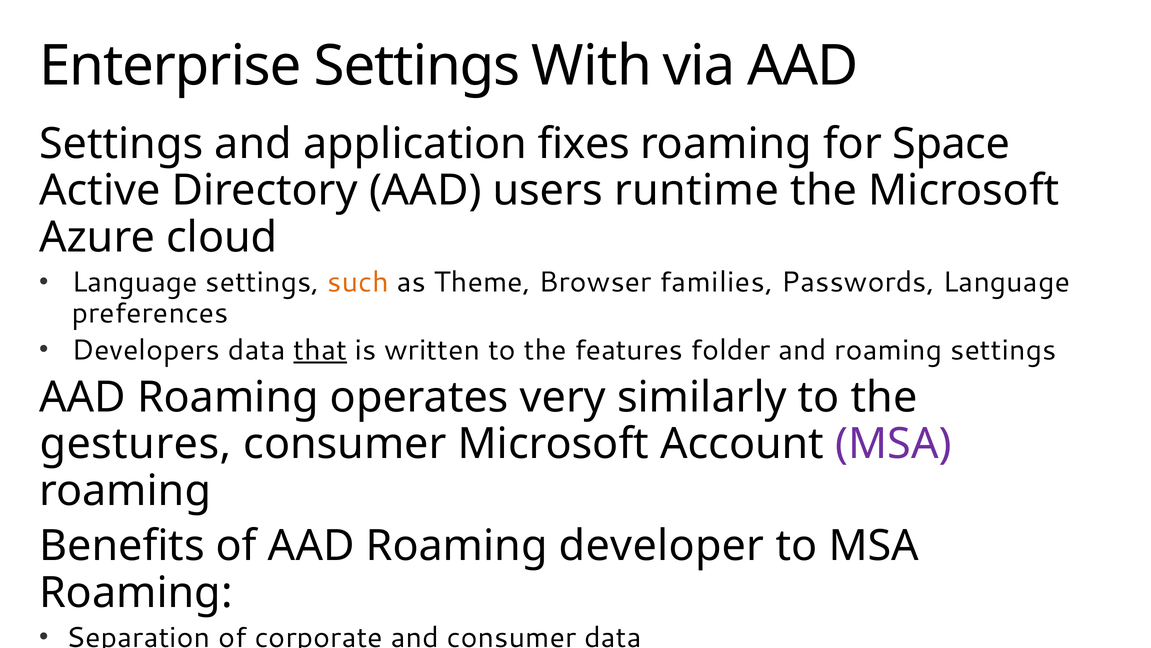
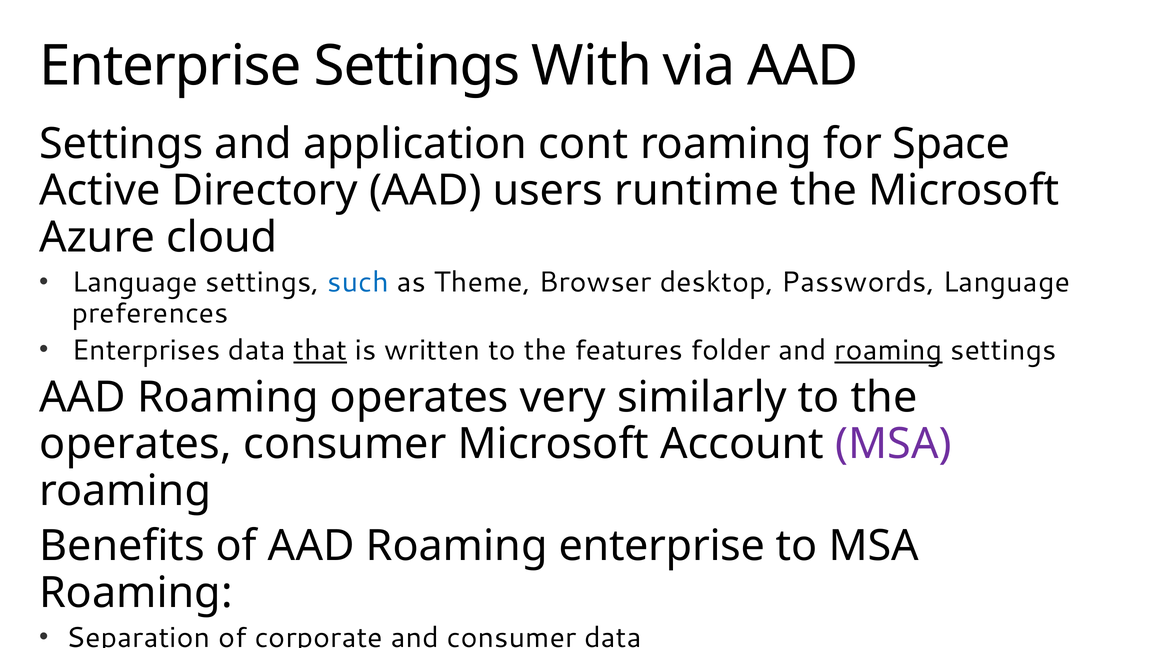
fixes: fixes -> cont (583, 144)
such colour: orange -> blue (358, 282)
families: families -> desktop (717, 282)
Developers: Developers -> Enterprises (146, 350)
roaming underline: none -> present (888, 350)
gestures: gestures -> operates (136, 444)
Roaming developer: developer -> enterprise (662, 546)
